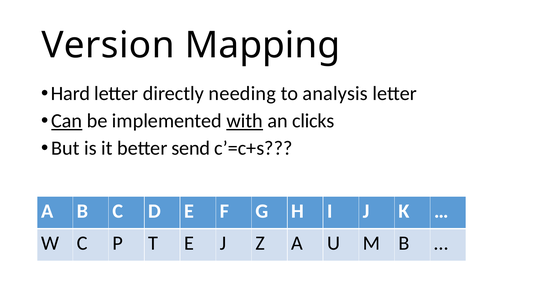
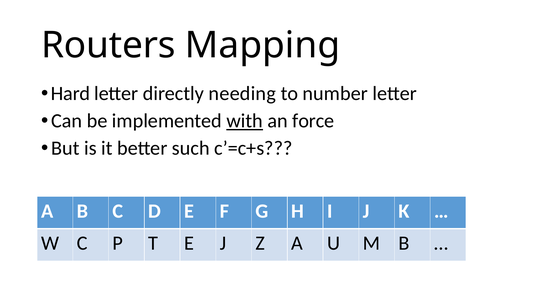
Version: Version -> Routers (108, 45)
analysis: analysis -> number (335, 94)
Can underline: present -> none (67, 121)
clicks: clicks -> force (313, 121)
send: send -> such (191, 148)
